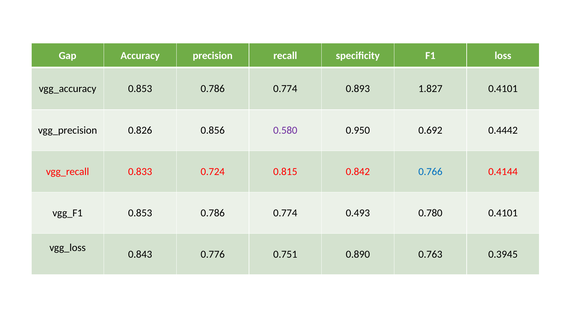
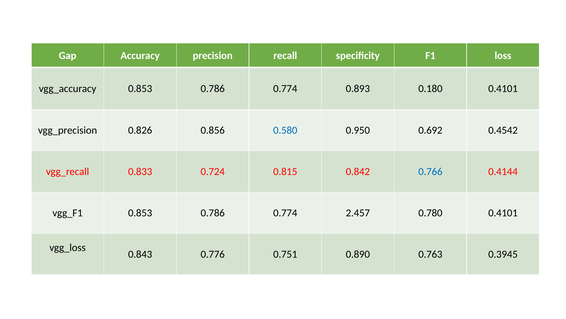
1.827: 1.827 -> 0.180 (430, 89)
0.580 colour: purple -> blue (285, 130)
0.4442: 0.4442 -> 0.4542 (503, 130)
0.493: 0.493 -> 2.457 (358, 213)
